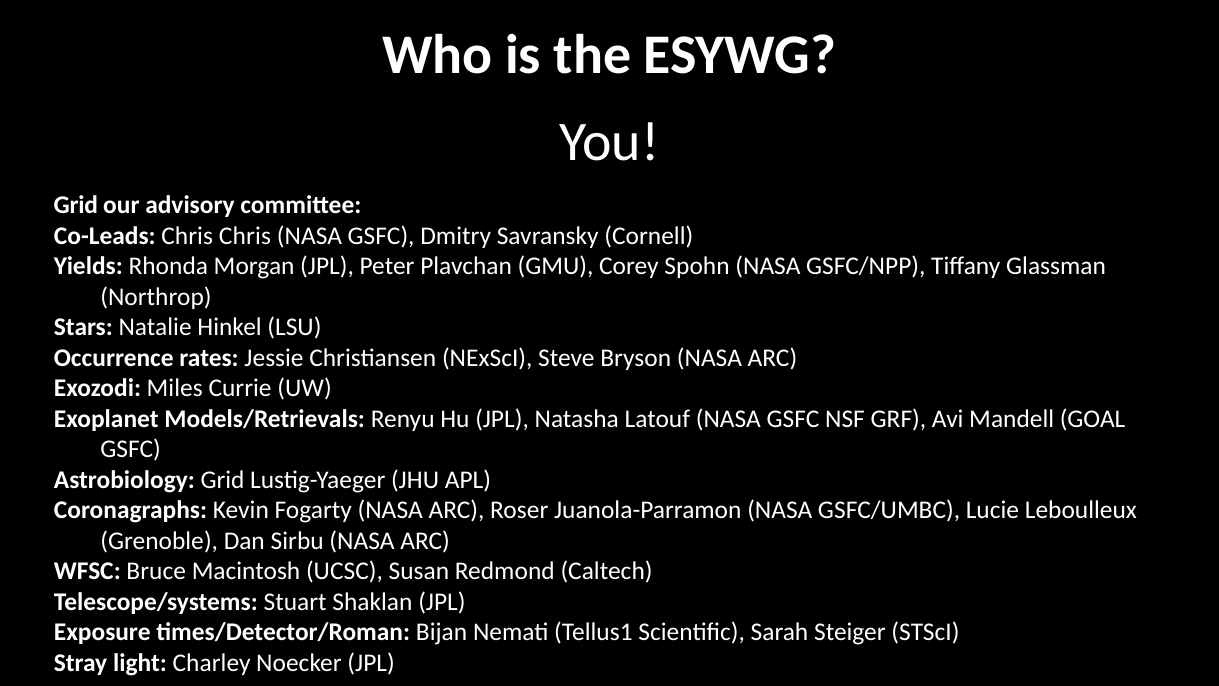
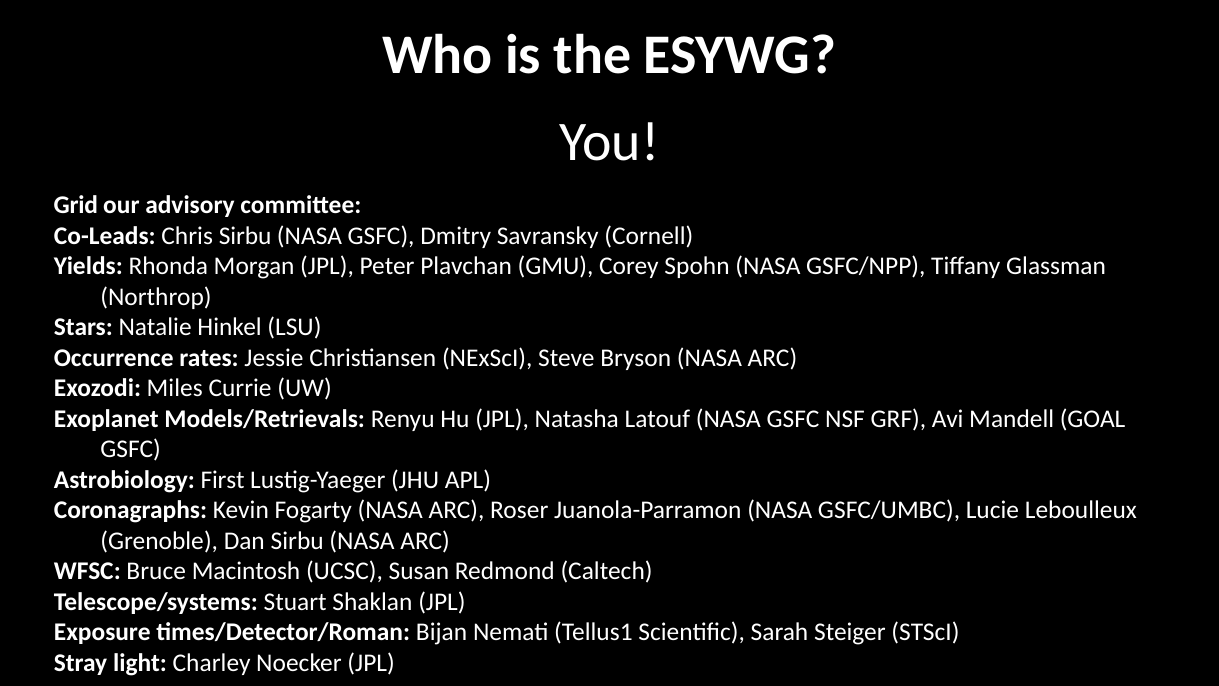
Chris Chris: Chris -> Sirbu (245, 236)
Astrobiology Grid: Grid -> First (223, 479)
